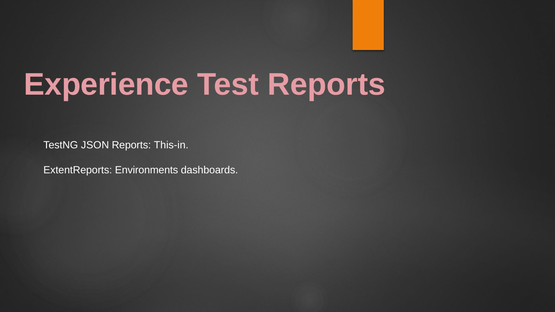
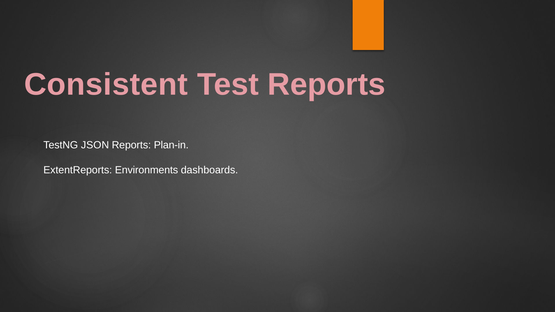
Experience: Experience -> Consistent (106, 85)
This-in: This-in -> Plan-in (171, 145)
